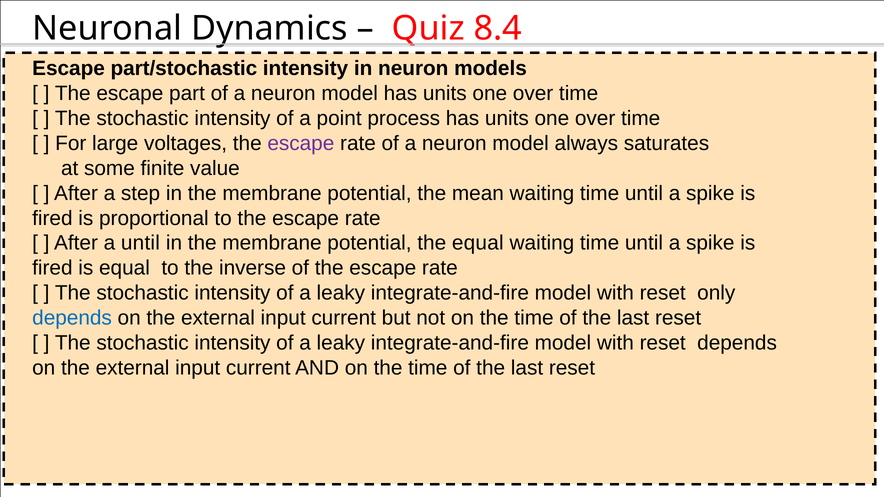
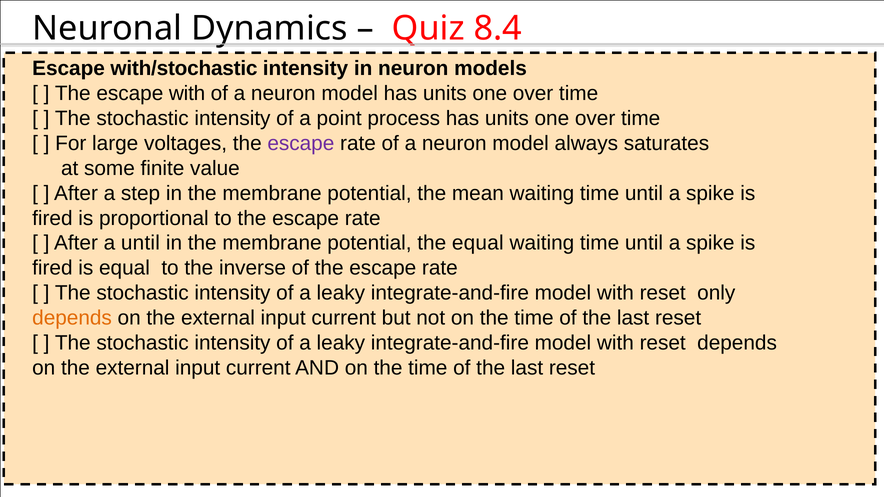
part/stochastic: part/stochastic -> with/stochastic (184, 69)
escape part: part -> with (187, 94)
depends colour: blue -> orange (72, 318)
